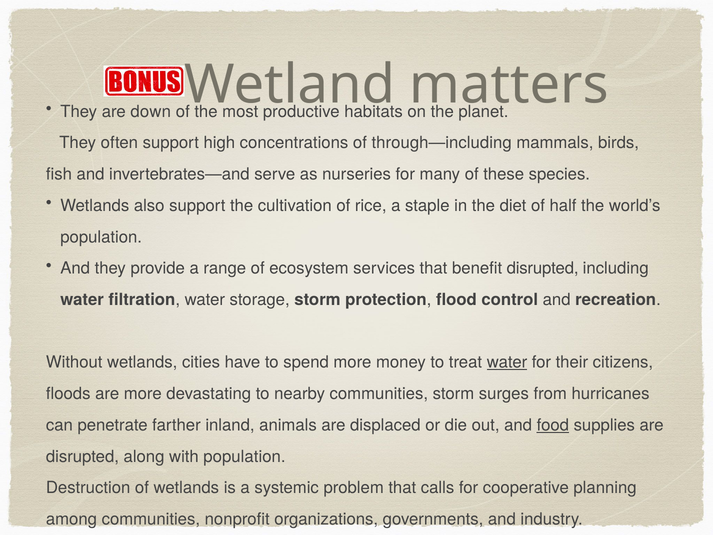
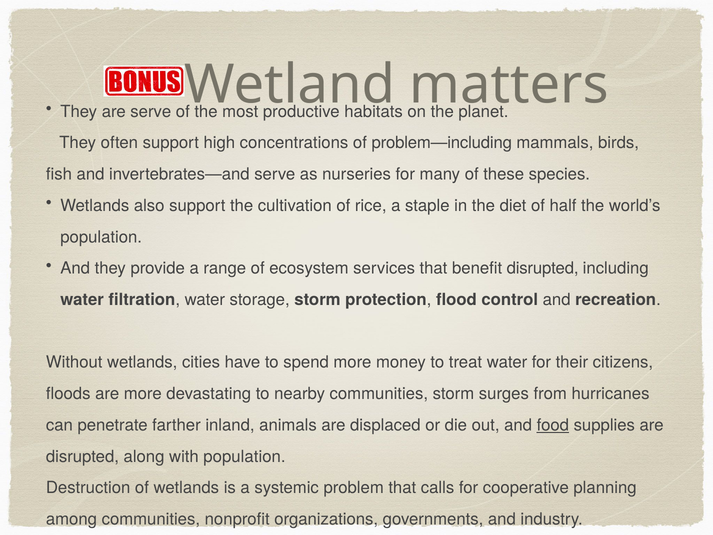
are down: down -> serve (151, 112)
through—including: through—including -> problem—including (442, 143)
water underline: present -> none (507, 362)
